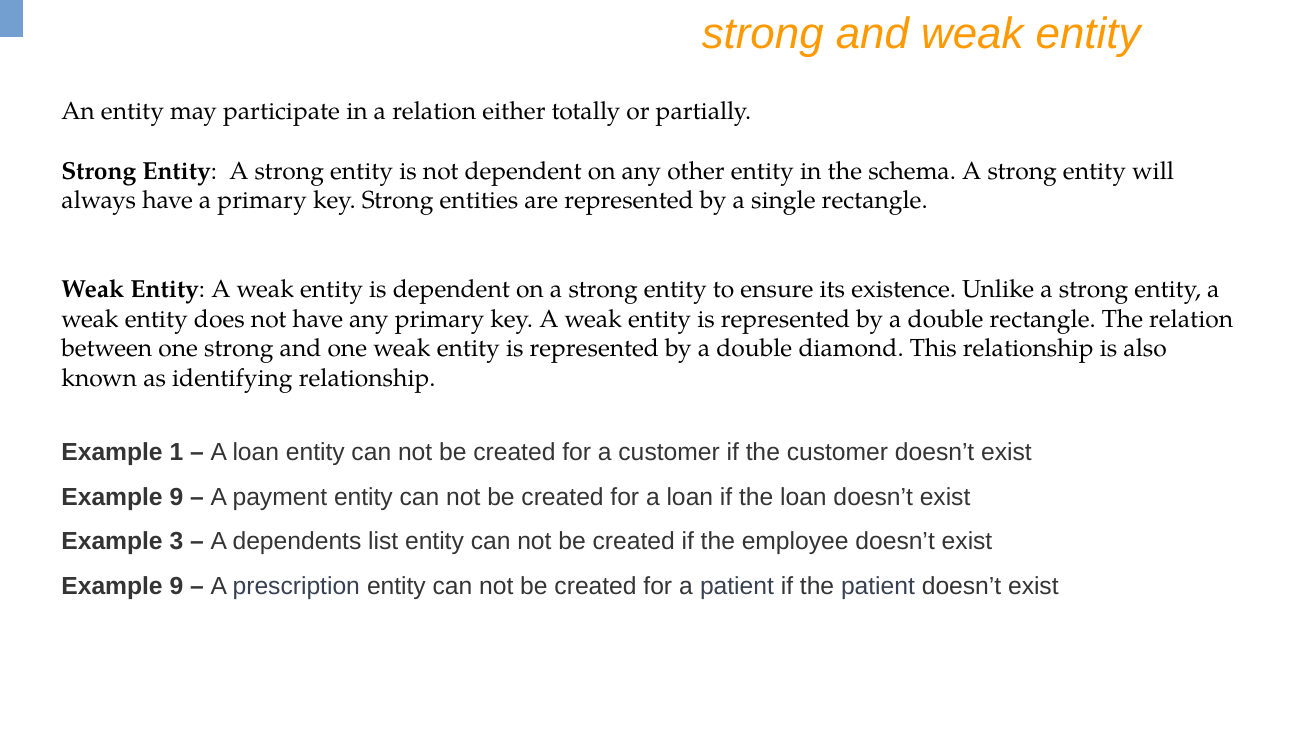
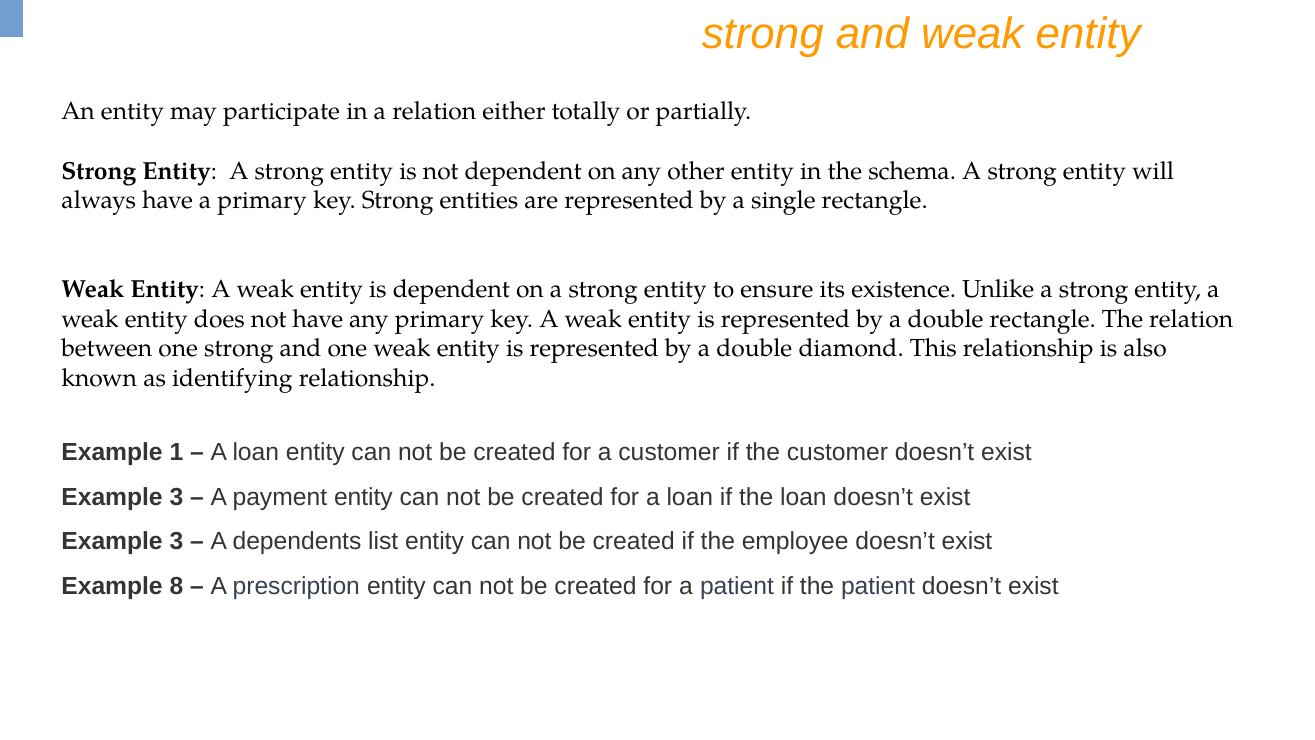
9: 9 -> 3 (176, 497)
9: 9 -> 8 (176, 586)
